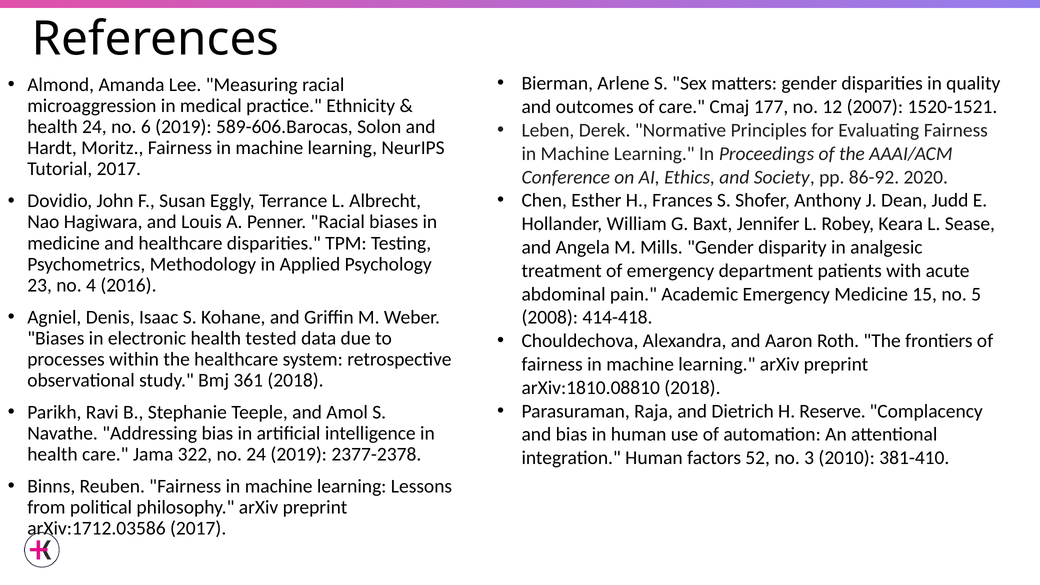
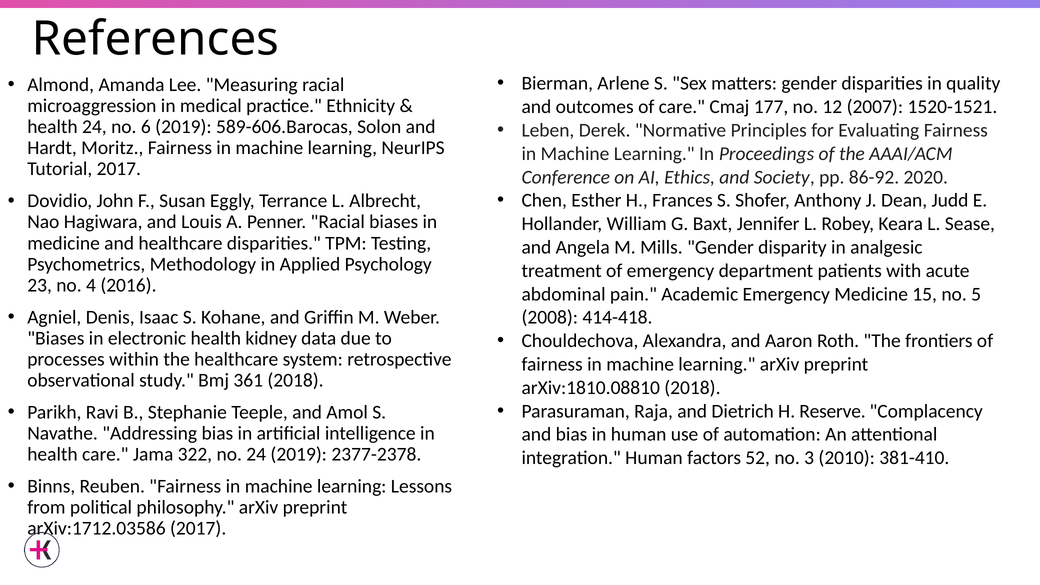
tested: tested -> kidney (271, 338)
